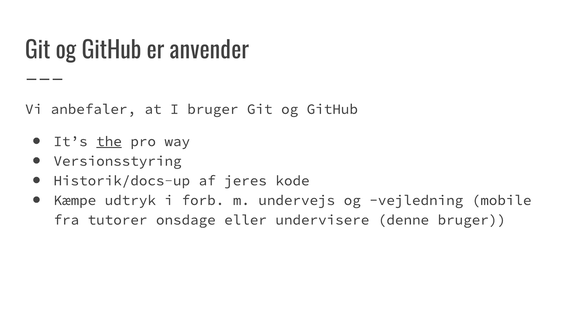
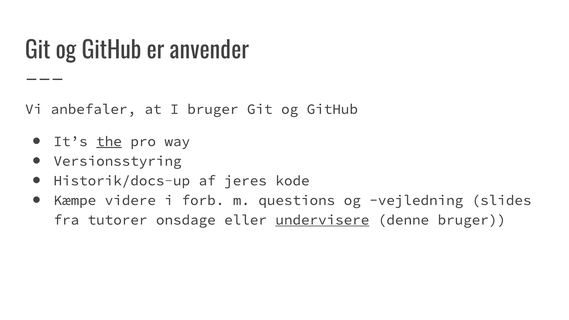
udtryk: udtryk -> videre (130, 200)
undervejs: undervejs -> questions (297, 200)
mobile: mobile -> slides (502, 200)
undervisere underline: none -> present (322, 220)
